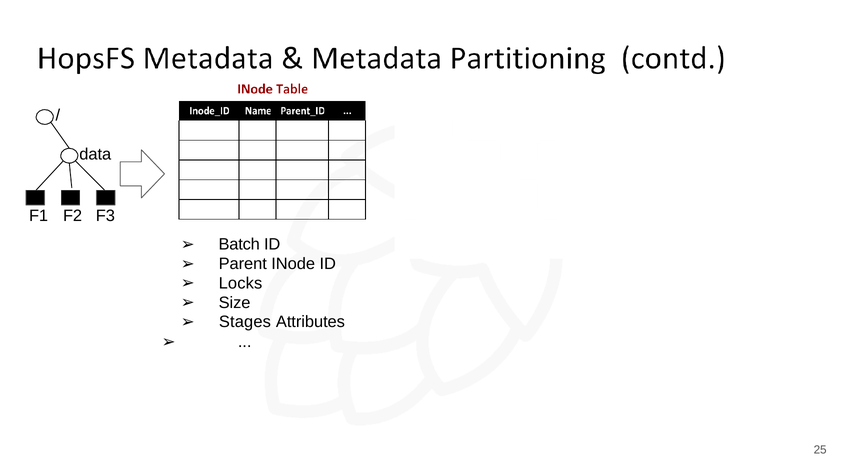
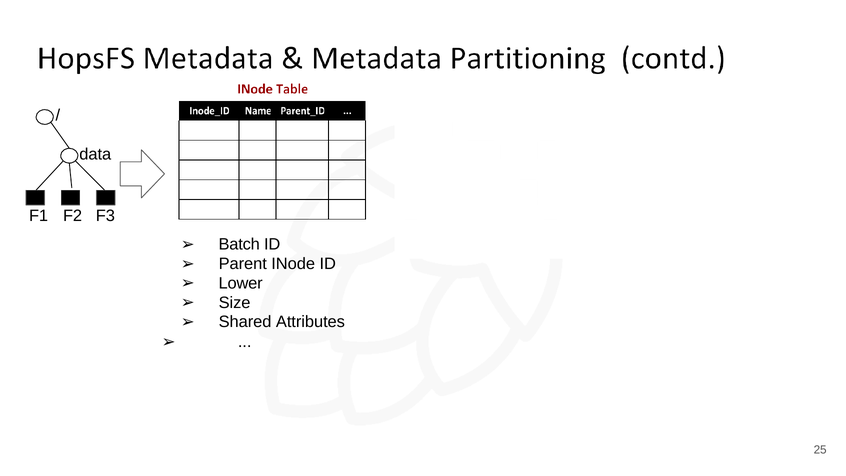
Locks: Locks -> Lower (241, 283)
Stages: Stages -> Shared (245, 322)
